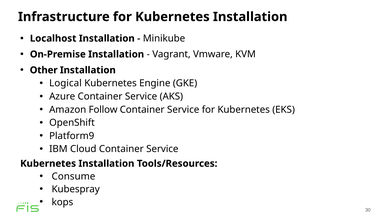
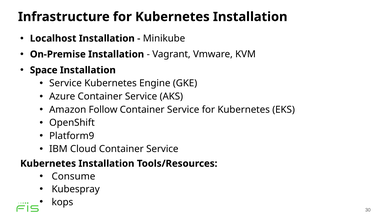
Other: Other -> Space (44, 70)
Logical: Logical -> Service (66, 83)
